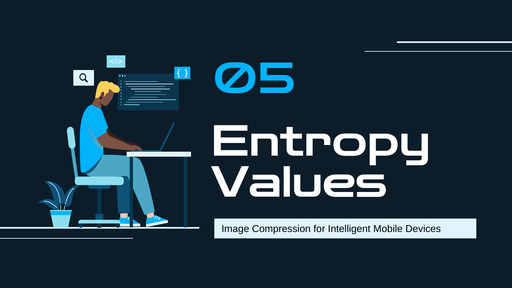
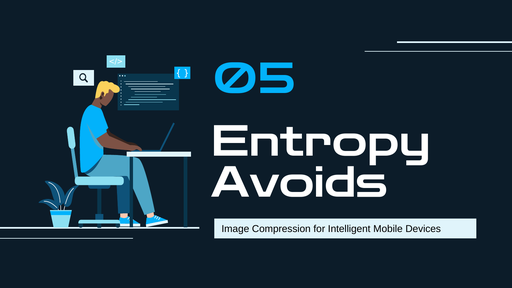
Values: Values -> Avoids (299, 183)
